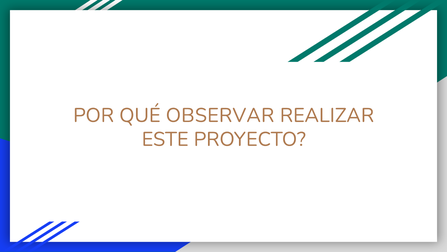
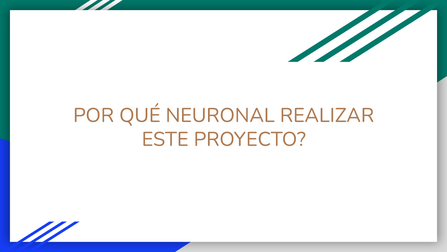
OBSERVAR: OBSERVAR -> NEURONAL (220, 115)
